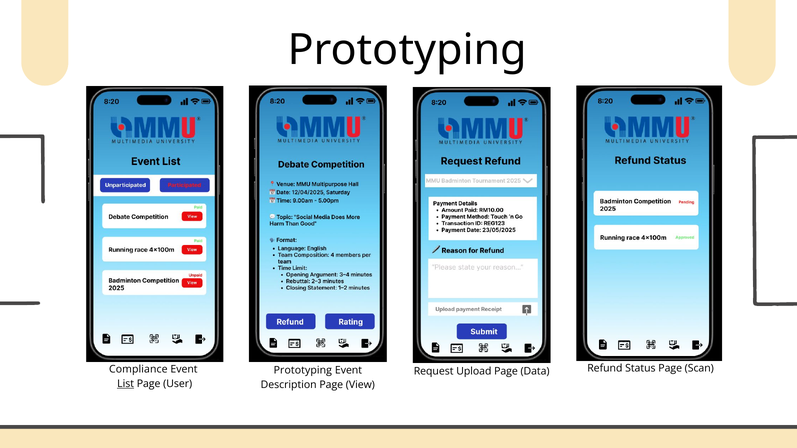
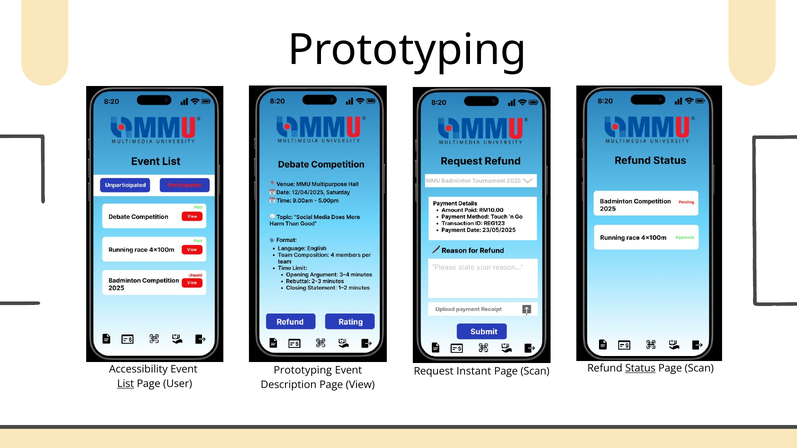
Compliance: Compliance -> Accessibility (138, 369)
Upload: Upload -> Instant (474, 371)
Data: Data -> Scan (535, 371)
Status underline: none -> present (640, 368)
